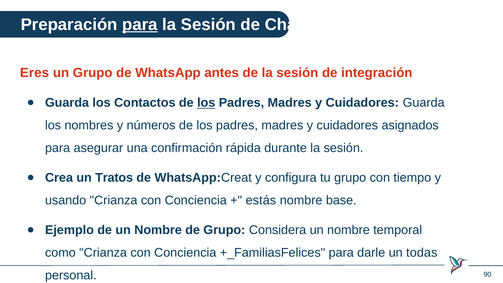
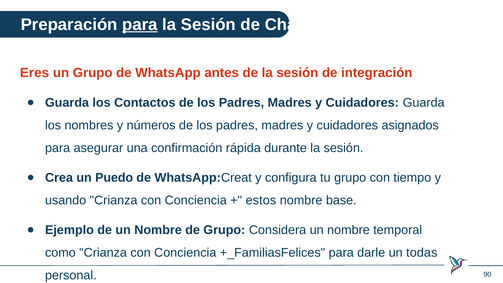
los underline: present -> none (206, 103)
Tratos: Tratos -> Puedo (114, 178)
estás: estás -> estos (261, 200)
